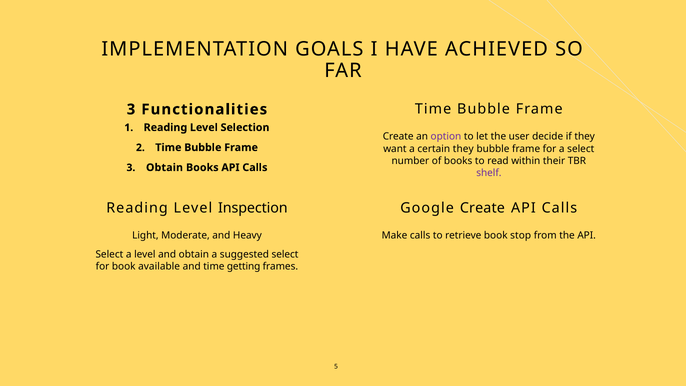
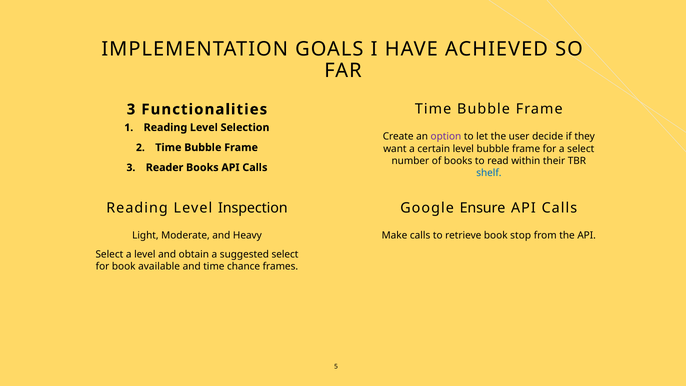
certain they: they -> level (463, 149)
3 Obtain: Obtain -> Reader (165, 167)
shelf colour: purple -> blue (489, 173)
Google Create: Create -> Ensure (483, 208)
getting: getting -> chance (244, 267)
